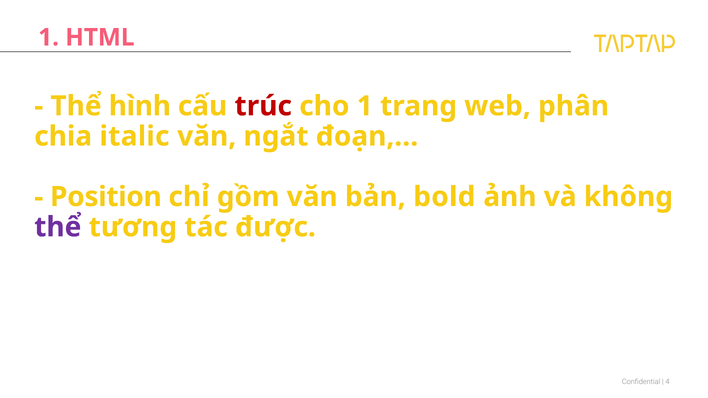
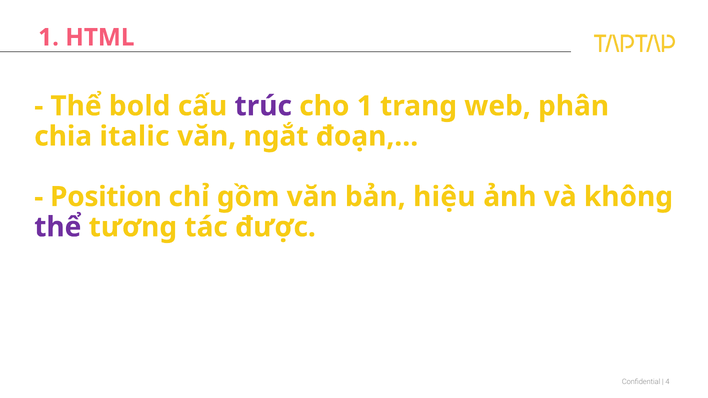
hình: hình -> bold (140, 106)
trúc colour: red -> purple (263, 106)
bold: bold -> hiệu (444, 197)
